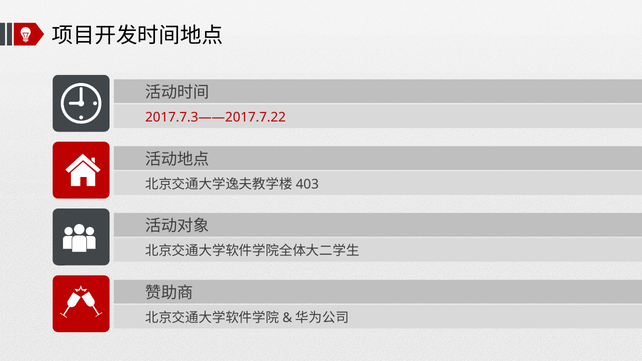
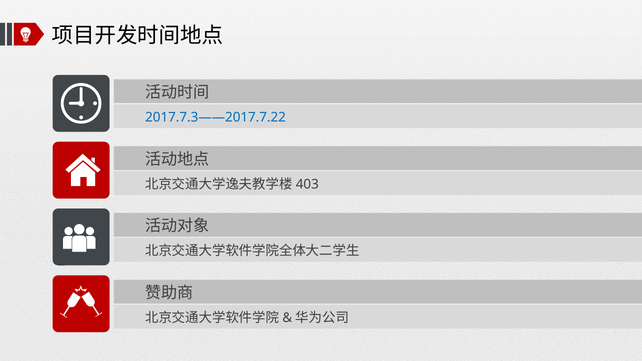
2017.7.3——2017.7.22 colour: red -> blue (216, 117)
